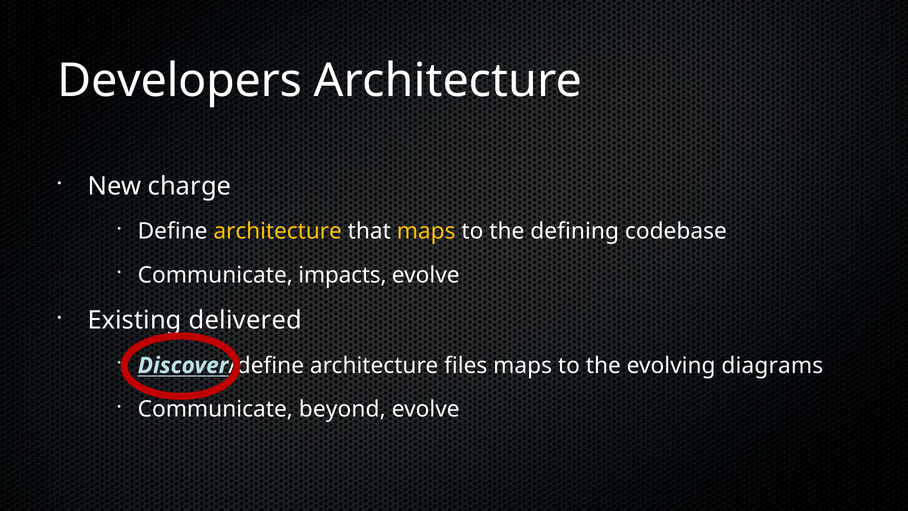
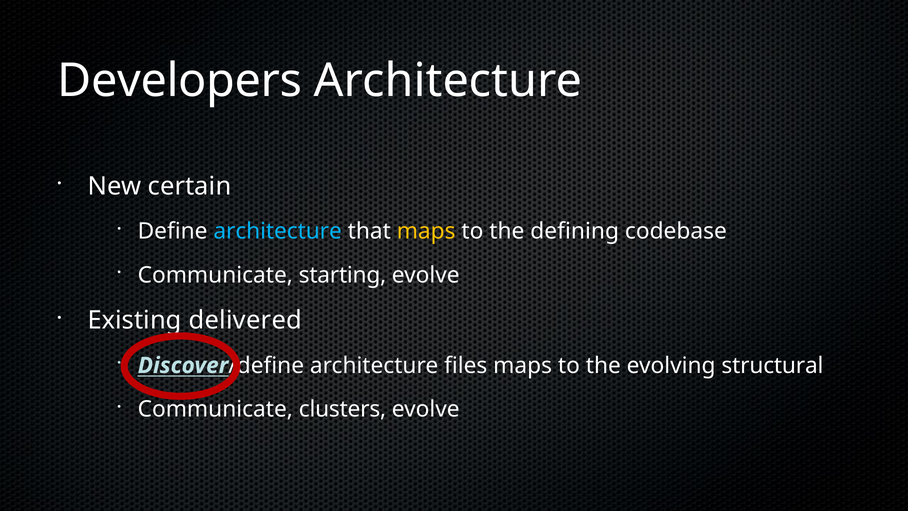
charge: charge -> certain (190, 186)
architecture colour: yellow -> light blue (278, 231)
impacts: impacts -> starting (342, 275)
diagrams: diagrams -> structural (772, 365)
beyond: beyond -> clusters (342, 409)
